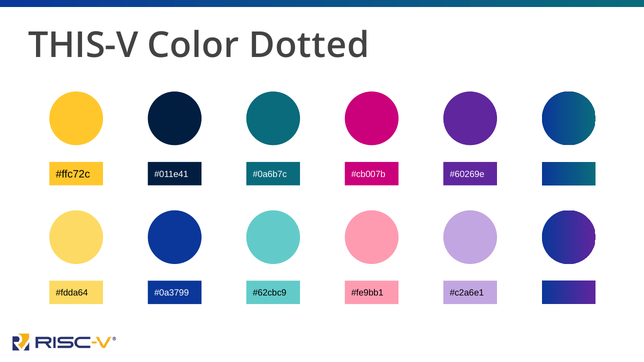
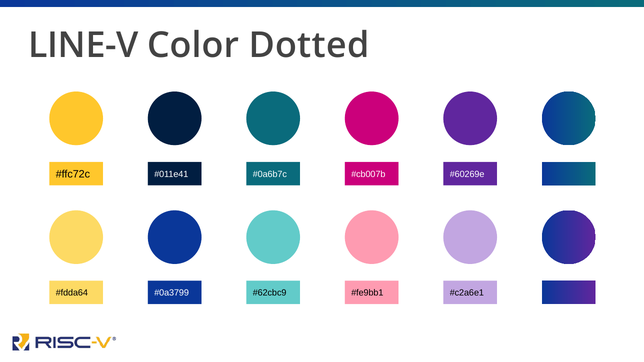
THIS-V: THIS-V -> LINE-V (83, 46)
